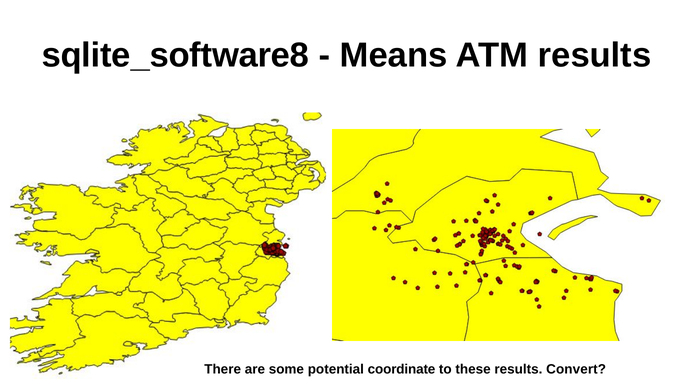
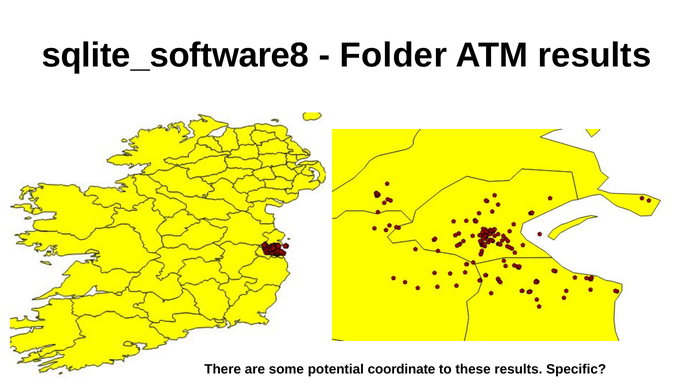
Means: Means -> Folder (393, 55)
Convert: Convert -> Specific (576, 369)
